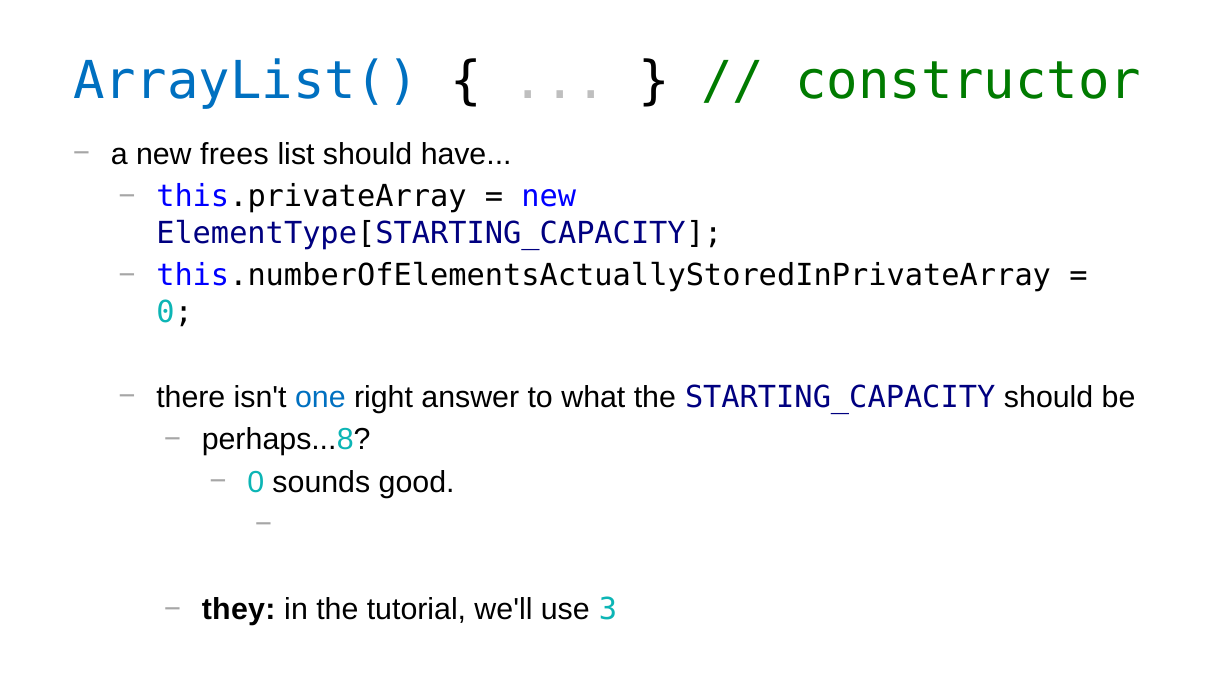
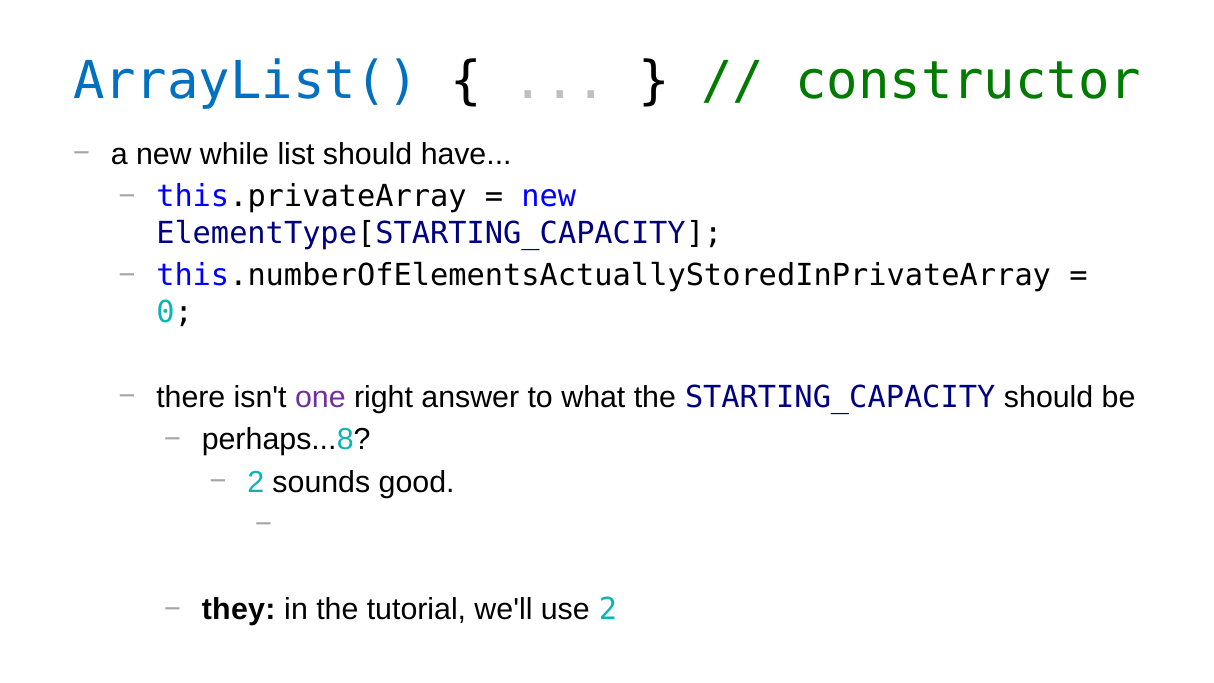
frees: frees -> while (235, 154)
one colour: blue -> purple (320, 397)
0: 0 -> 2 (256, 482)
use 3: 3 -> 2 (608, 610)
